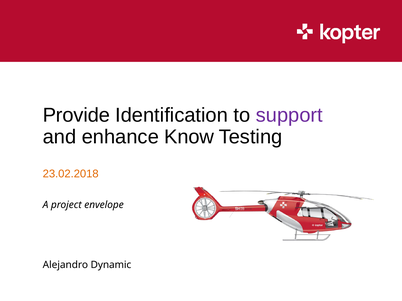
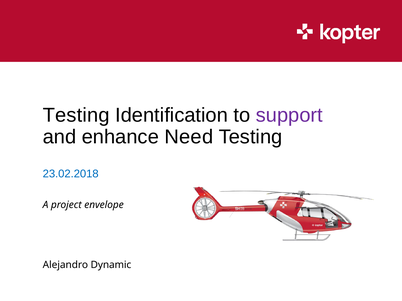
Provide: Provide -> Testing (76, 116)
Know: Know -> Need (189, 137)
23.02.2018 colour: orange -> blue (71, 174)
